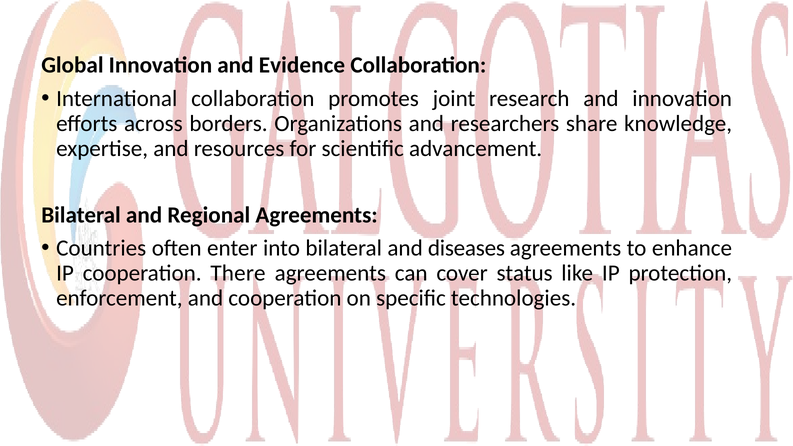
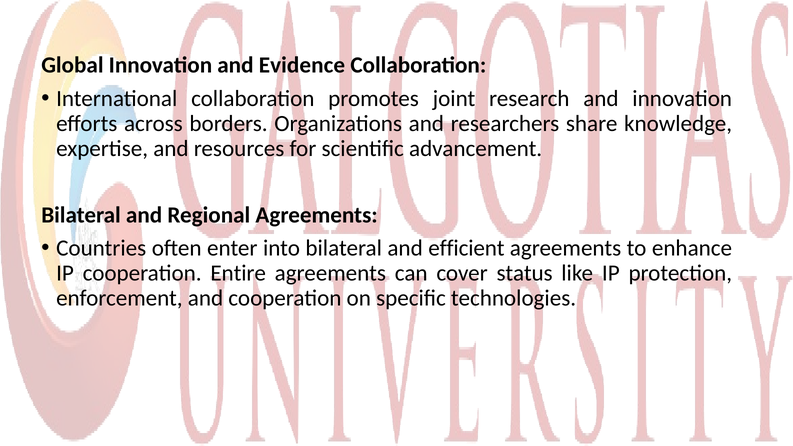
diseases: diseases -> efficient (466, 248)
There: There -> Entire (238, 273)
